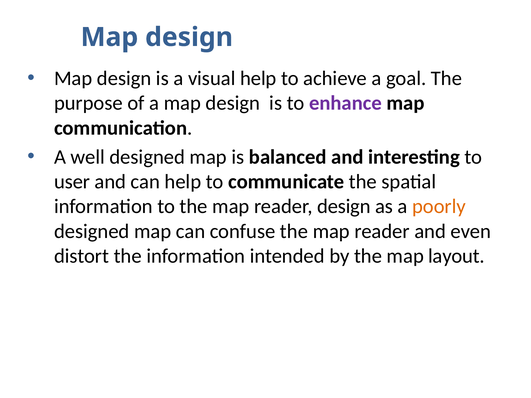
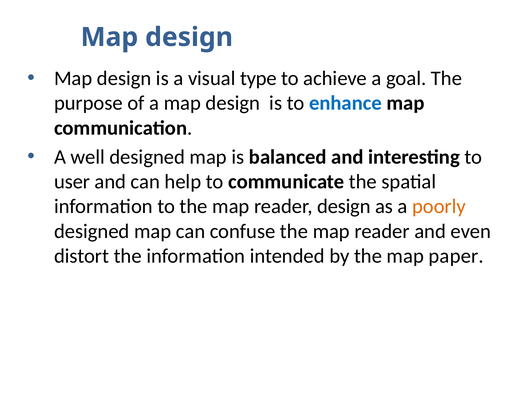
visual help: help -> type (258, 78)
enhance colour: purple -> blue (346, 103)
layout: layout -> paper (456, 256)
